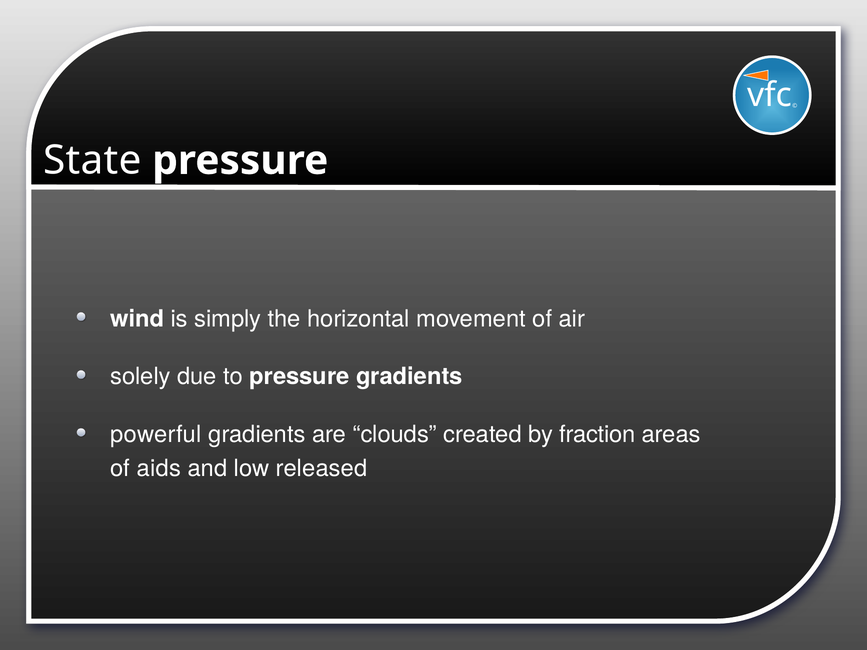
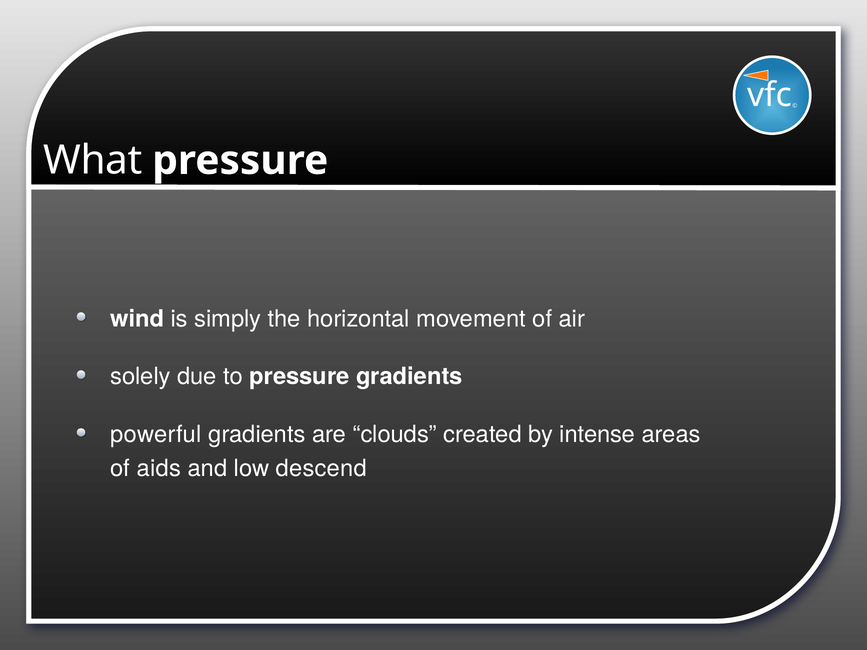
State: State -> What (93, 161)
fraction: fraction -> intense (597, 435)
released: released -> descend (321, 469)
